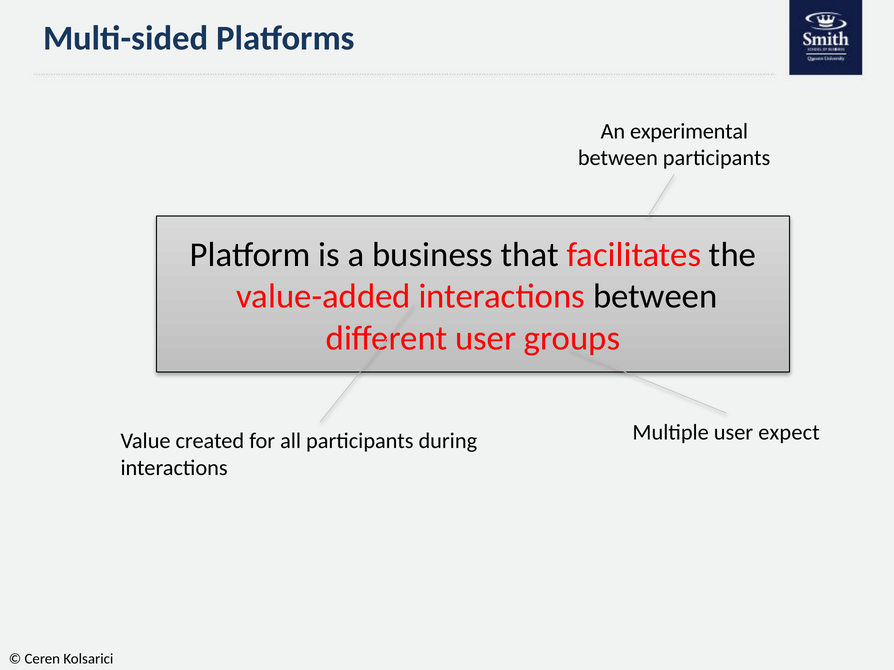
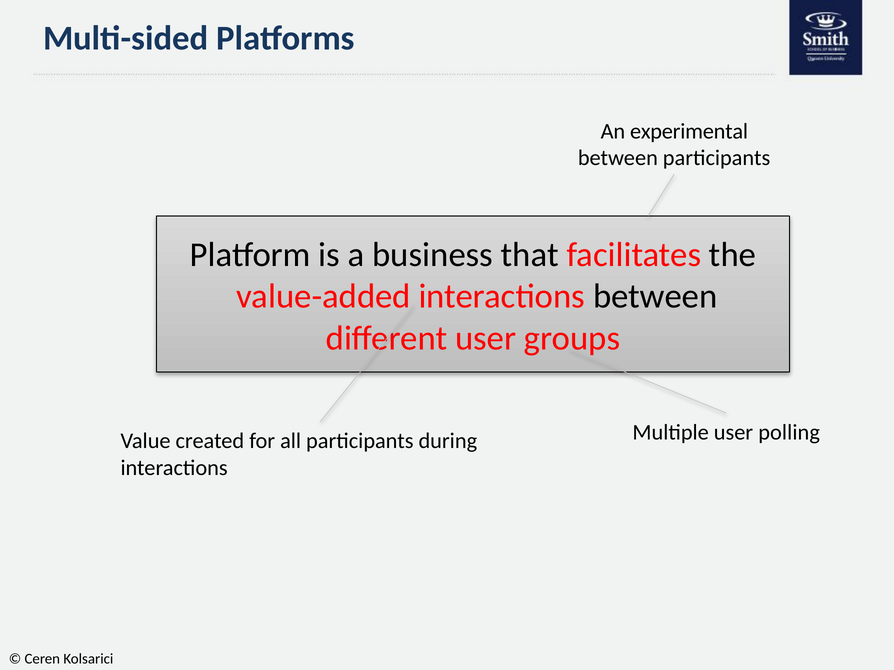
expect: expect -> polling (789, 433)
